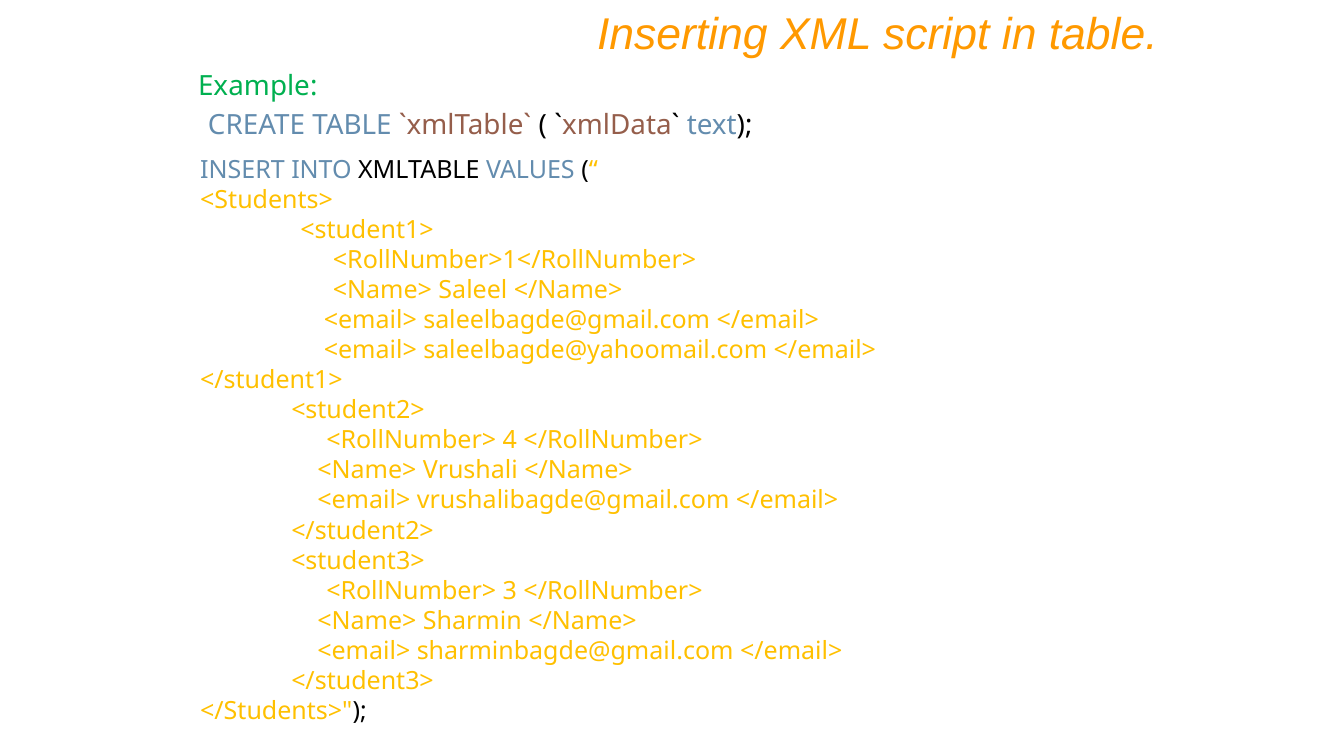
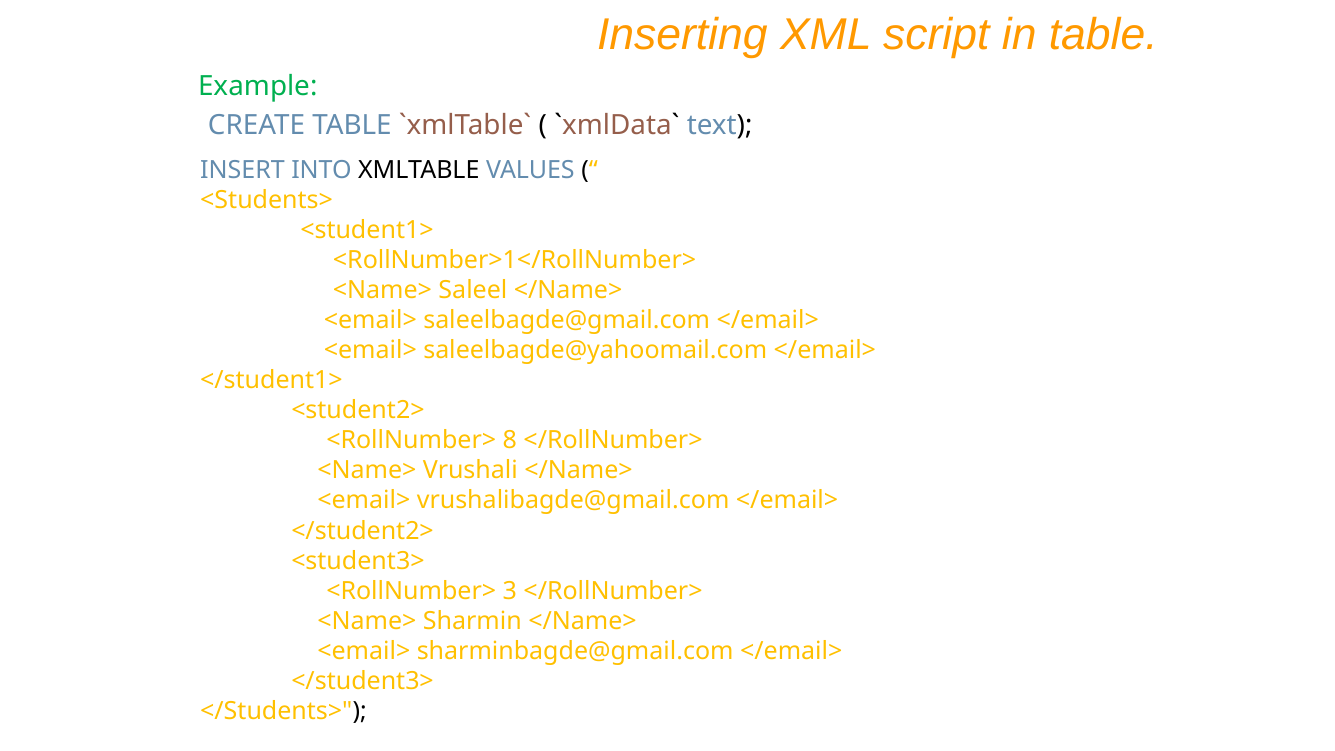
4: 4 -> 8 (510, 441)
